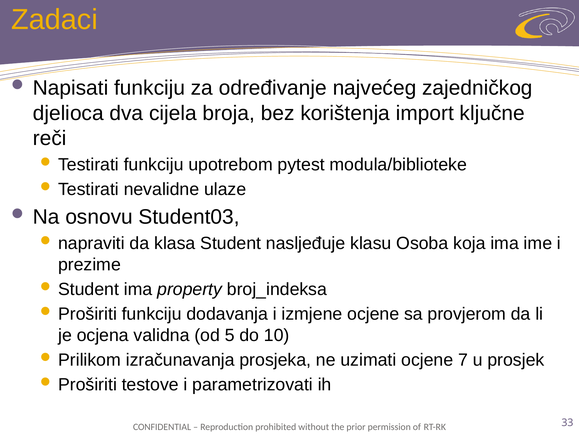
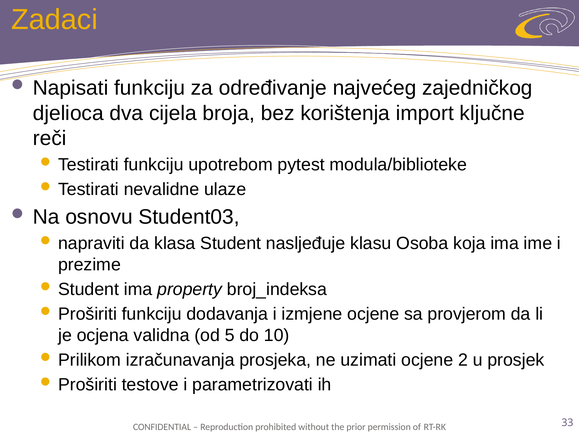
7: 7 -> 2 (463, 360)
